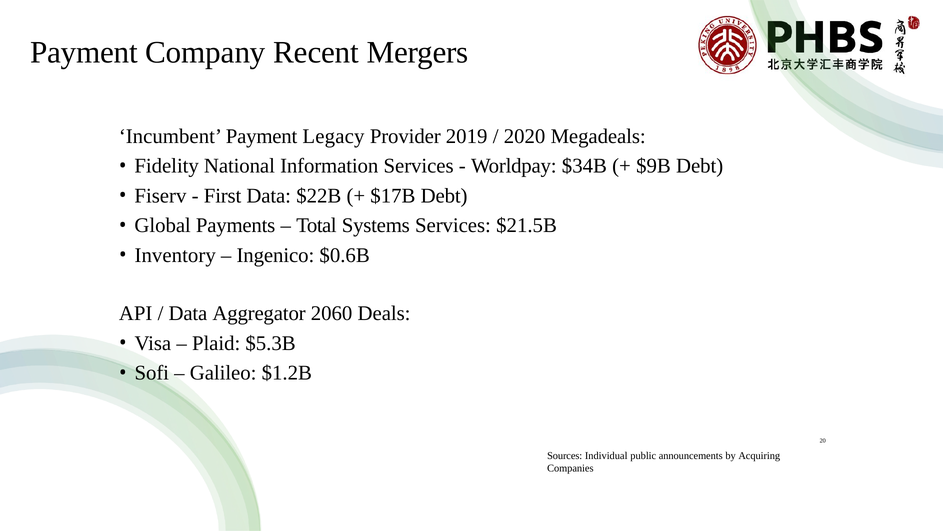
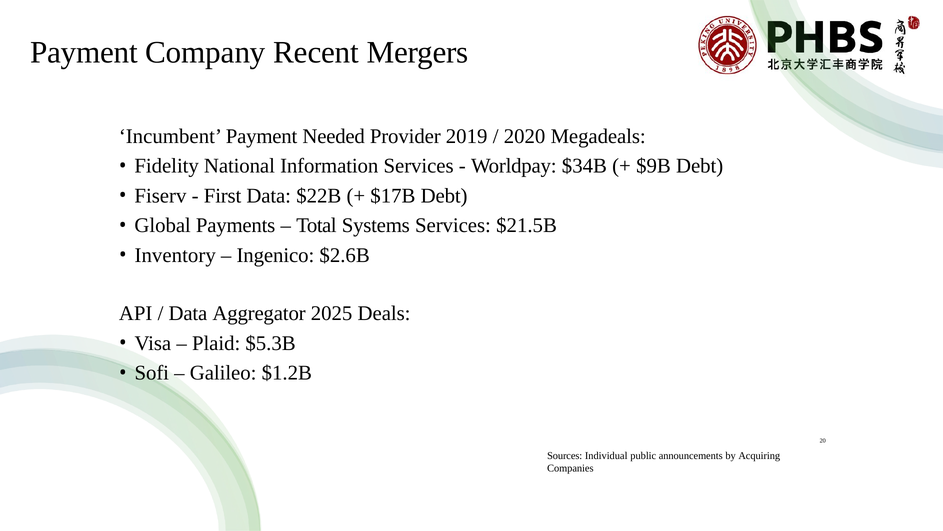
Legacy: Legacy -> Needed (334, 136)
$0.6B: $0.6B -> $2.6B (345, 255)
2060: 2060 -> 2025 (332, 313)
